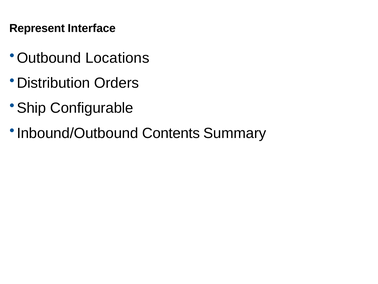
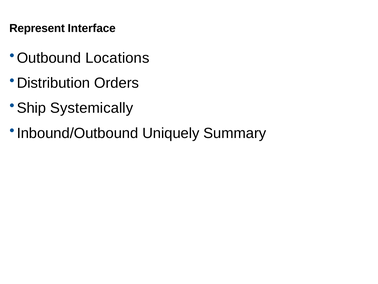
Configurable: Configurable -> Systemically (92, 108)
Contents: Contents -> Uniquely (171, 133)
